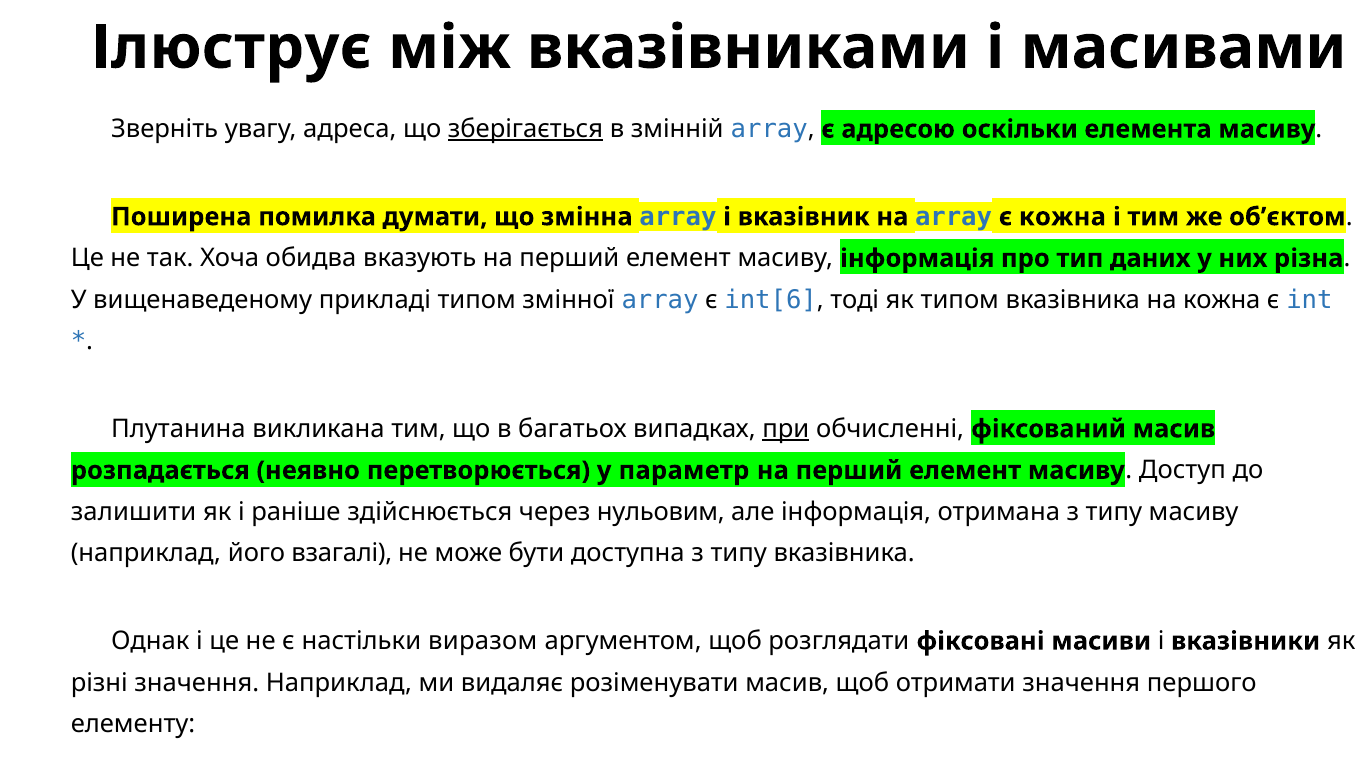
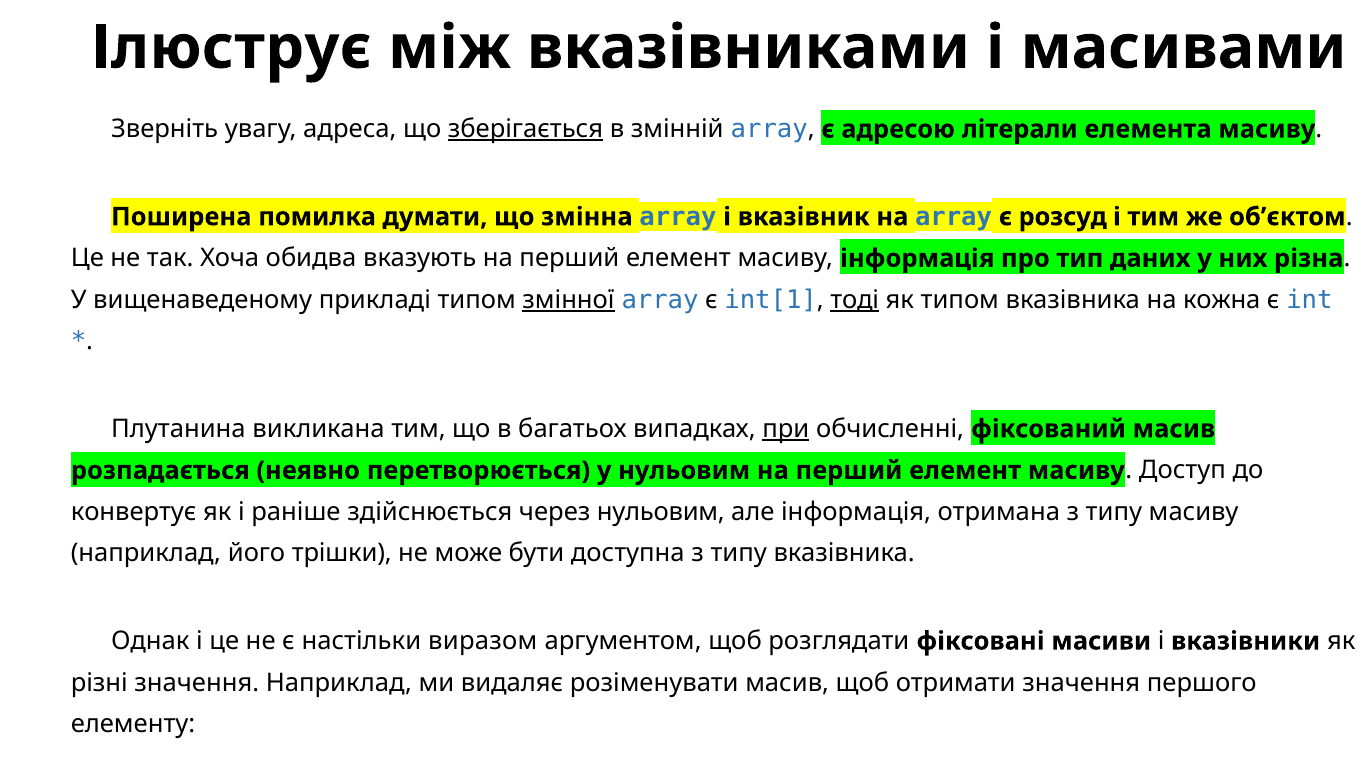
оскільки: оскільки -> літерали (1020, 129)
є кожна: кожна -> розсуд (1063, 217)
змінної underline: none -> present (569, 300)
int[6: int[6 -> int[1 (771, 300)
тоді underline: none -> present (855, 300)
у параметр: параметр -> нульовим (684, 470)
залишити: залишити -> конвертує (134, 512)
взагалі: взагалі -> трішки (342, 553)
